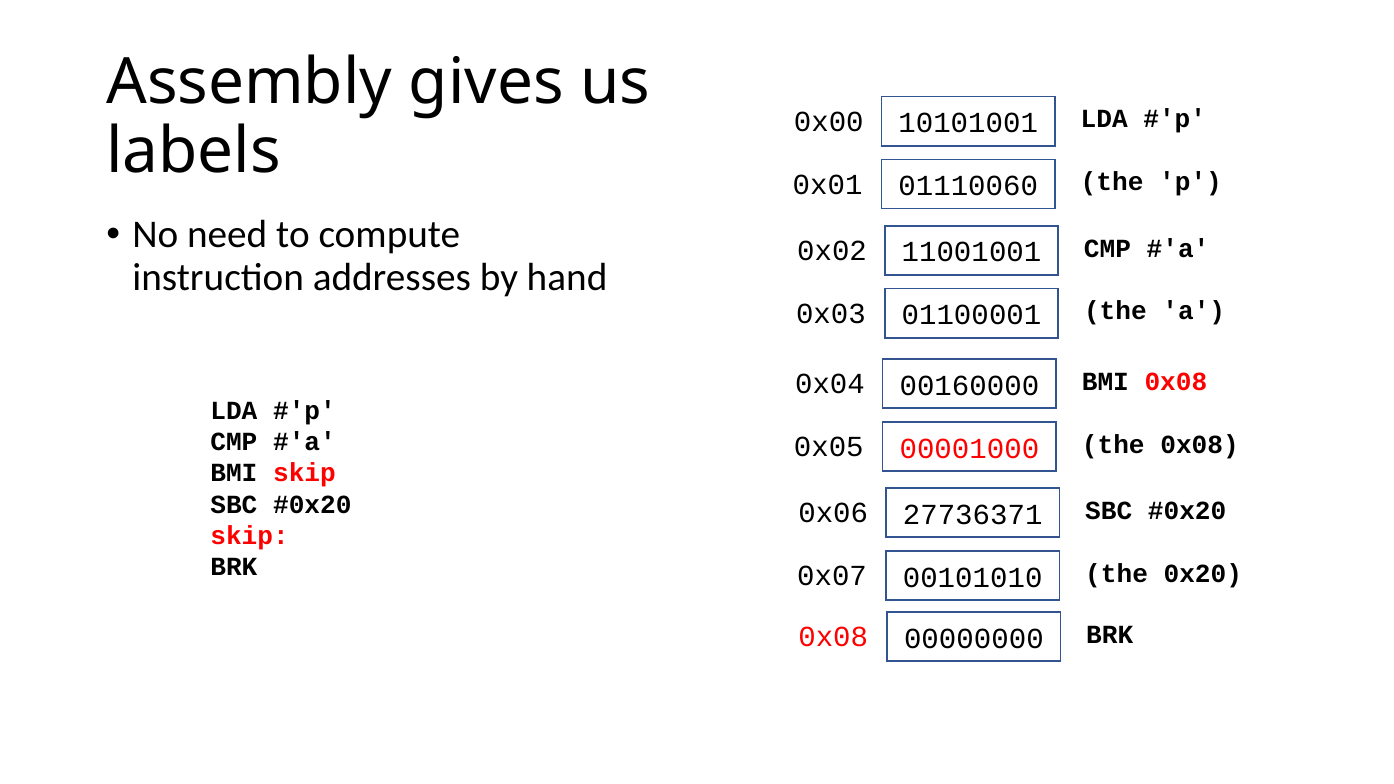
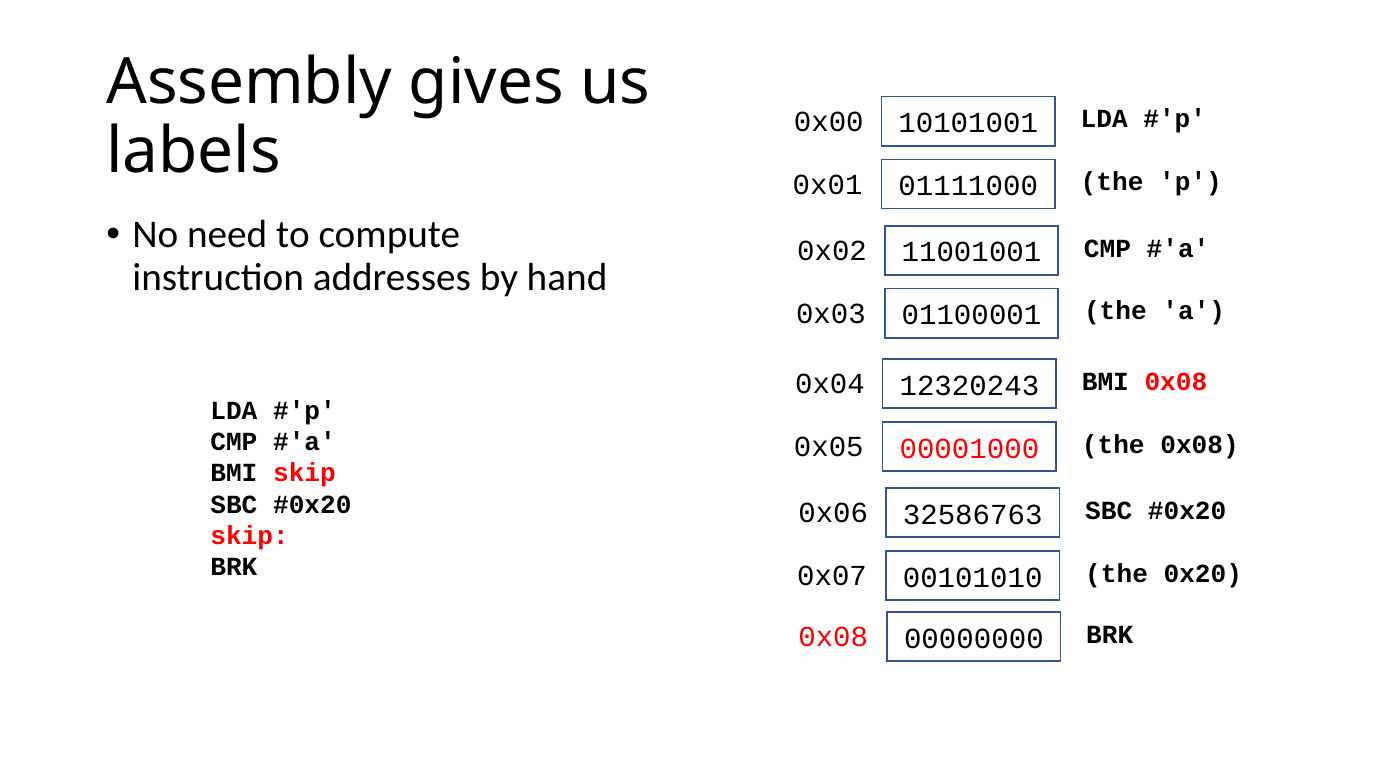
01110060: 01110060 -> 01111000 (968, 186)
00160000: 00160000 -> 12320243 (969, 386)
27736371: 27736371 -> 32586763 (973, 515)
